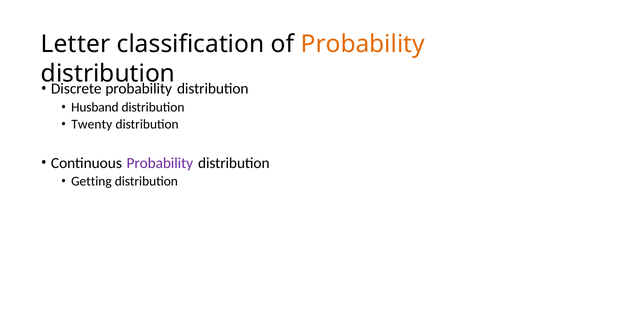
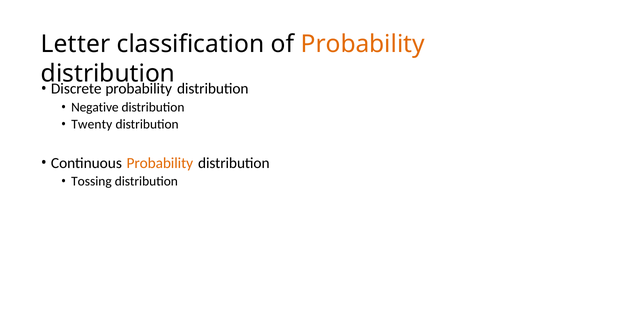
Husband: Husband -> Negative (95, 107)
Probability colour: purple -> orange (160, 163)
Getting: Getting -> Tossing (91, 181)
